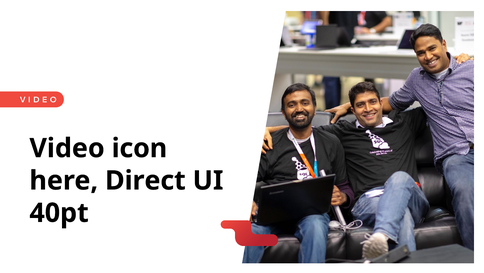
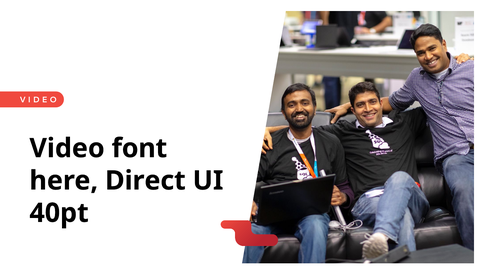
icon: icon -> font (139, 148)
